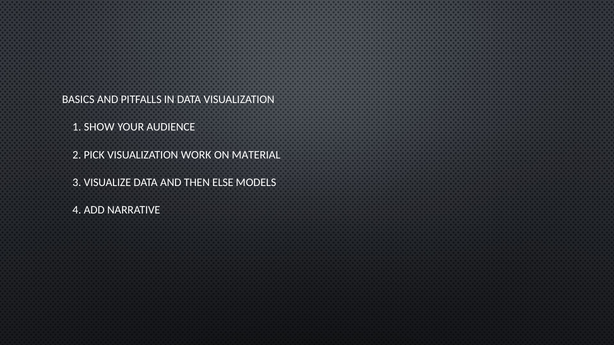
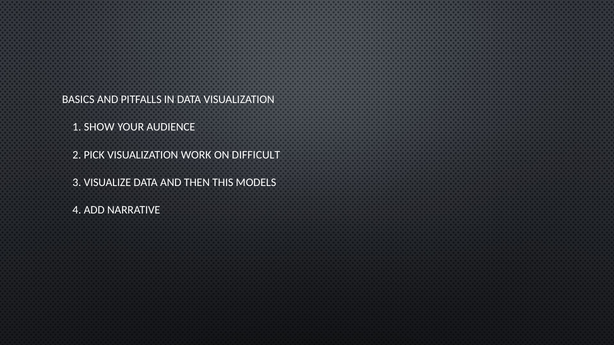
MATERIAL: MATERIAL -> DIFFICULT (256, 155)
ELSE: ELSE -> THIS (223, 183)
